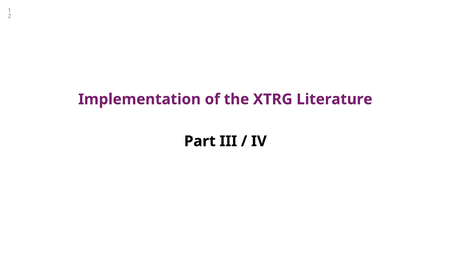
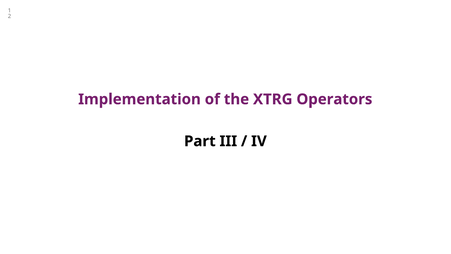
Literature: Literature -> Operators (334, 99)
